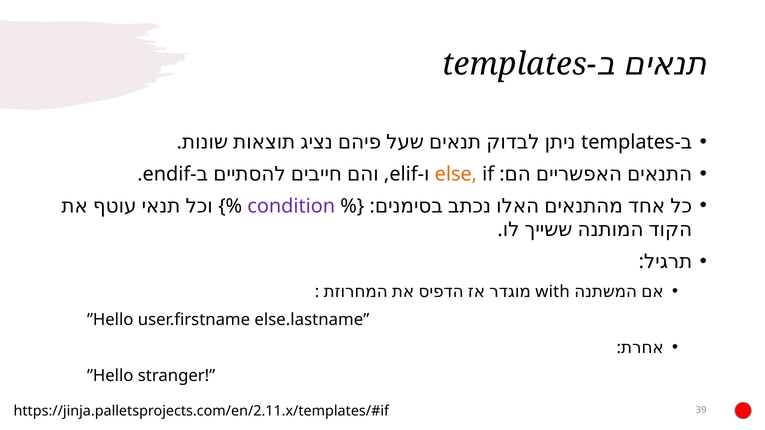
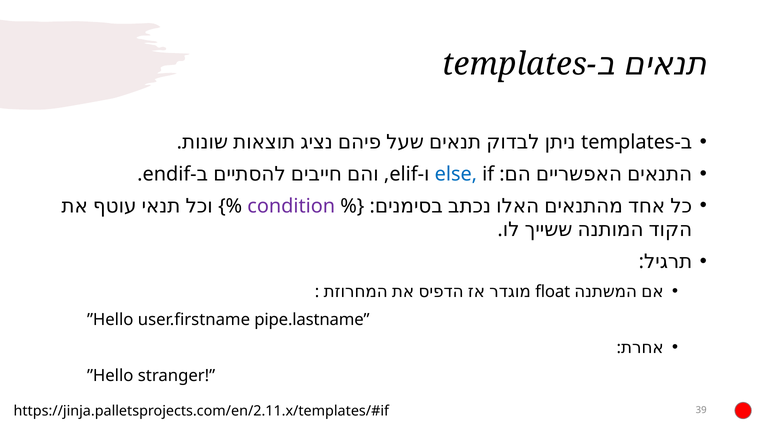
else colour: orange -> blue (456, 174)
with: with -> float (553, 292)
else.lastname: else.lastname -> pipe.lastname (312, 320)
